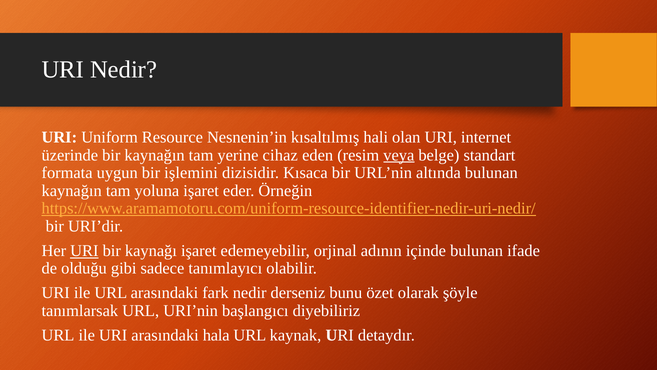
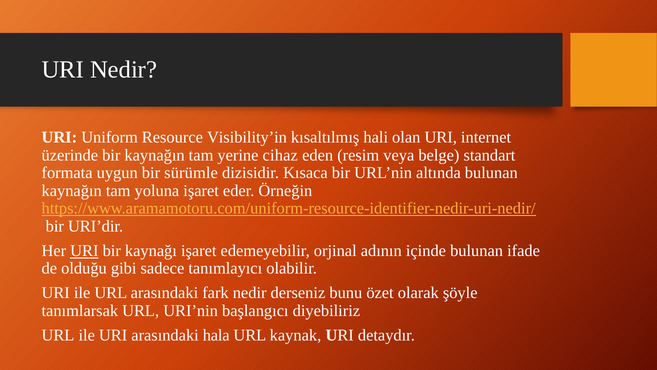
Nesnenin’in: Nesnenin’in -> Visibility’in (247, 137)
veya underline: present -> none (399, 155)
işlemini: işlemini -> sürümle (191, 173)
